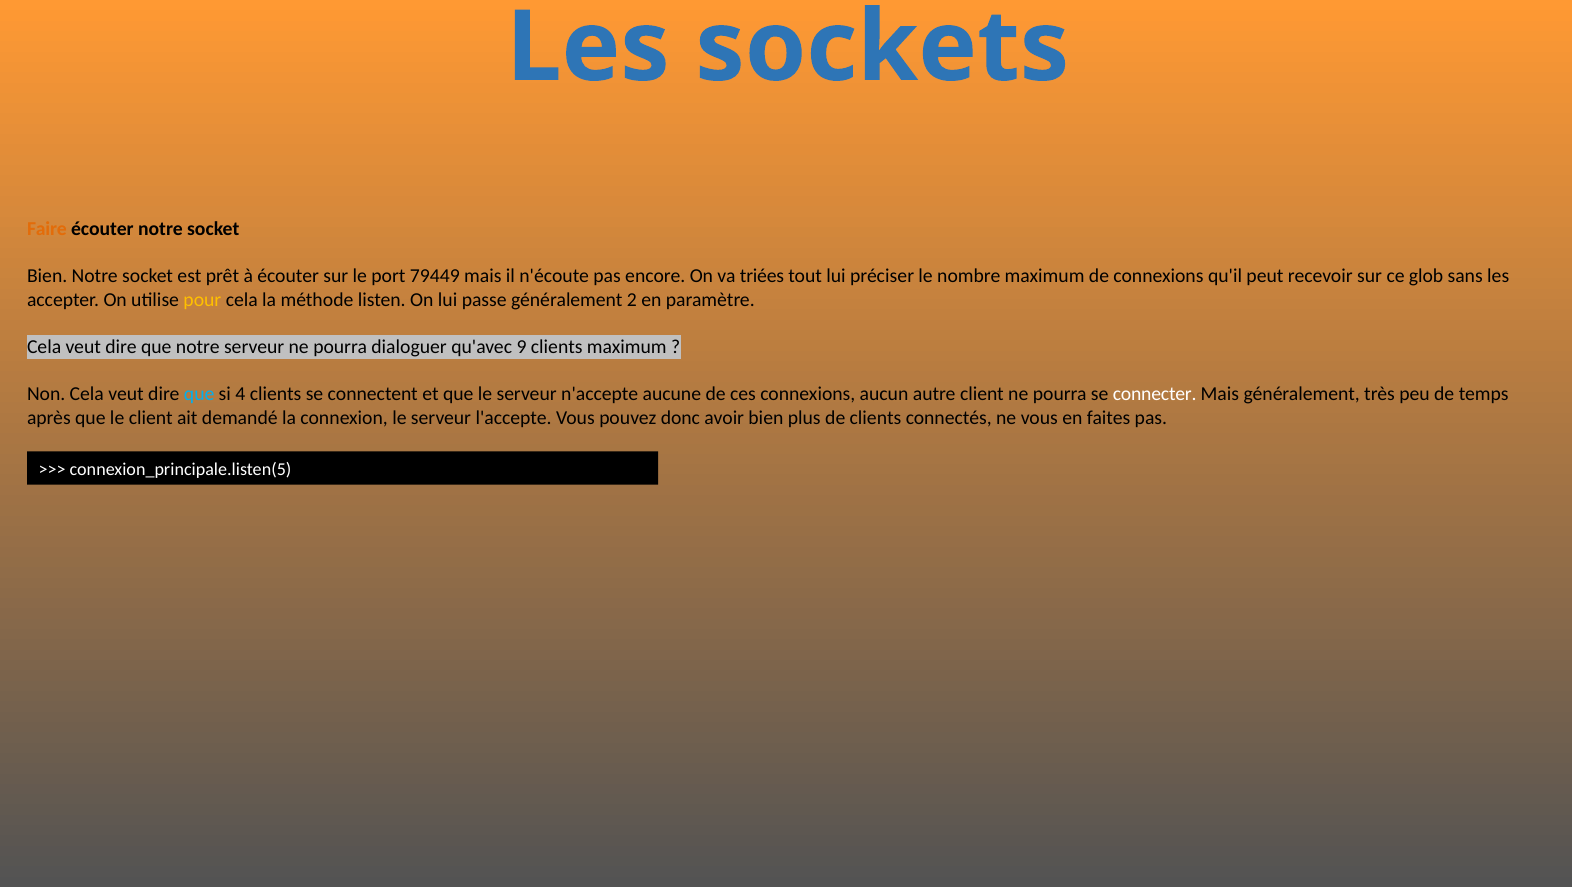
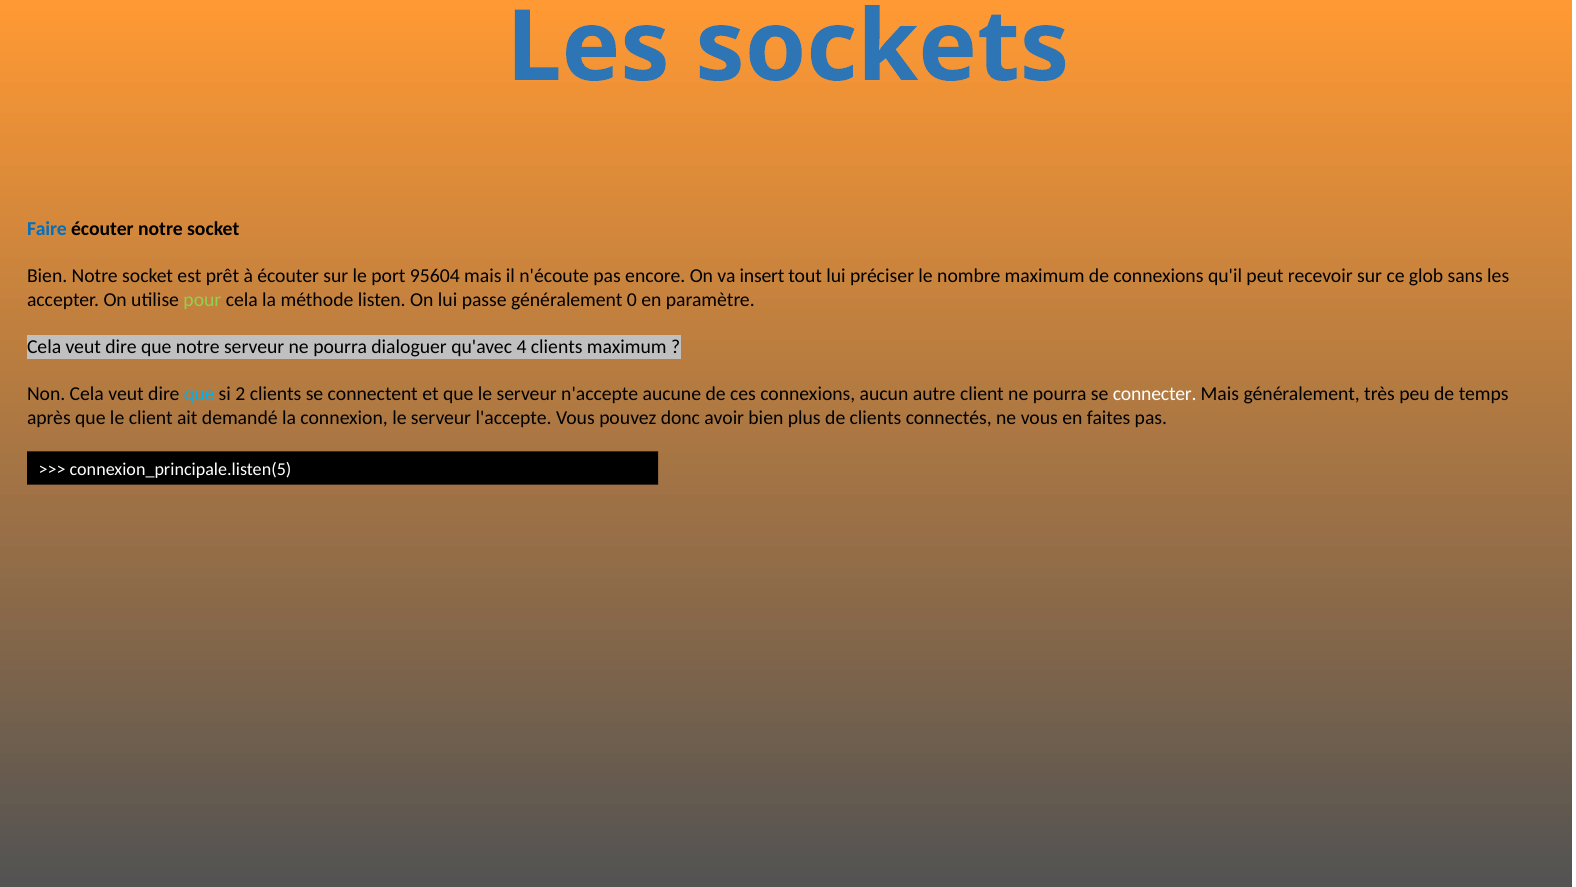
Faire colour: orange -> blue (47, 228)
79449: 79449 -> 95604 (435, 276)
triées: triées -> insert (762, 276)
pour colour: yellow -> light green (202, 299)
2: 2 -> 0 (632, 299)
9: 9 -> 4 (522, 347)
4: 4 -> 2 (240, 394)
